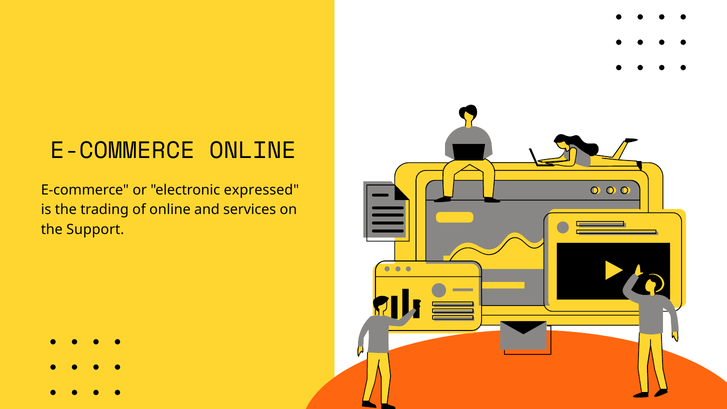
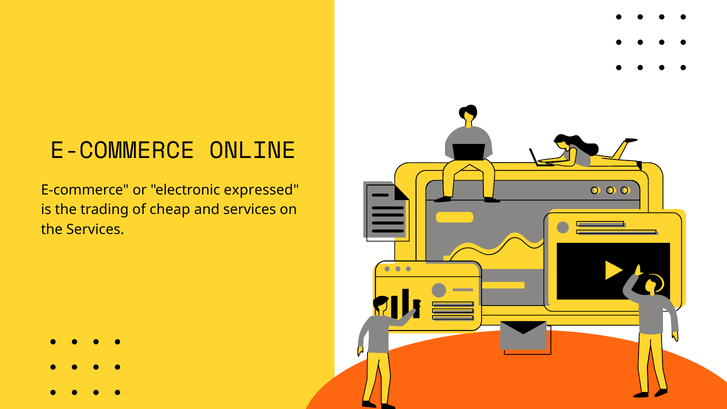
of online: online -> cheap (170, 210)
the Support: Support -> Services (95, 230)
